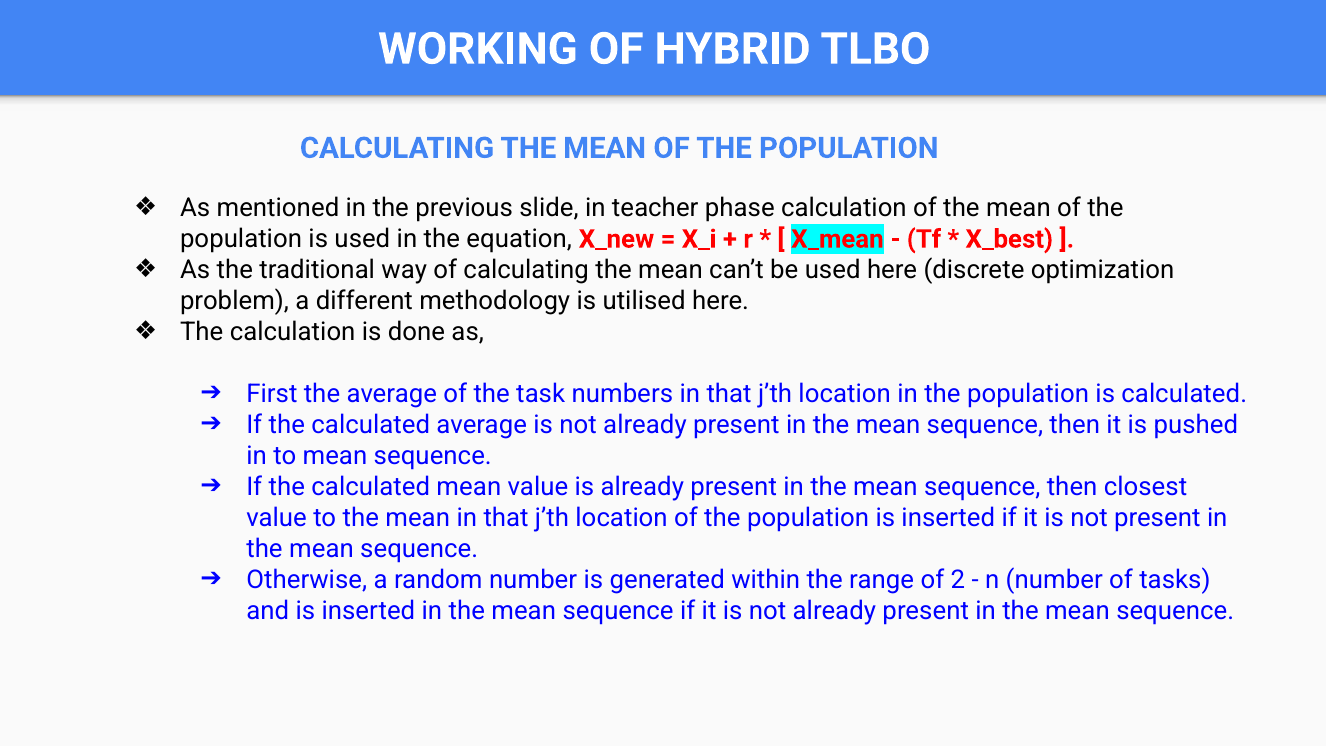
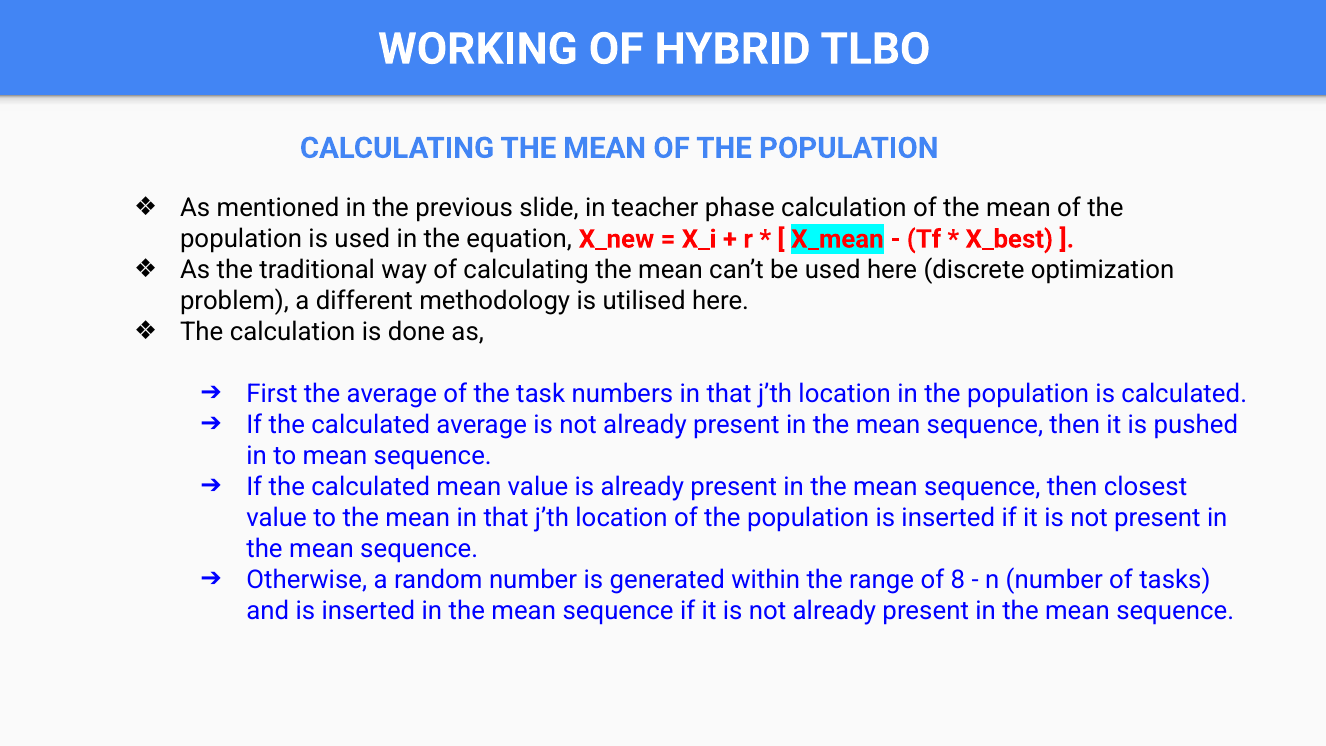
2: 2 -> 8 (958, 580)
